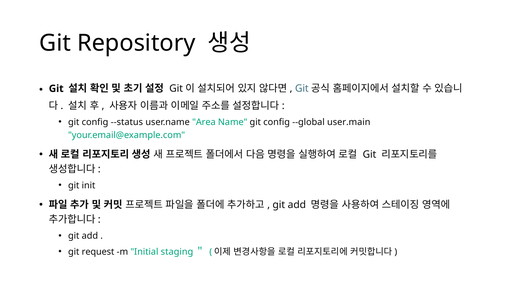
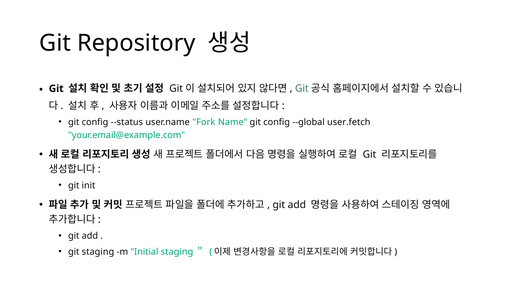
Area: Area -> Fork (204, 122)
user.main: user.main -> user.fetch (349, 122)
git request: request -> staging (98, 252)
